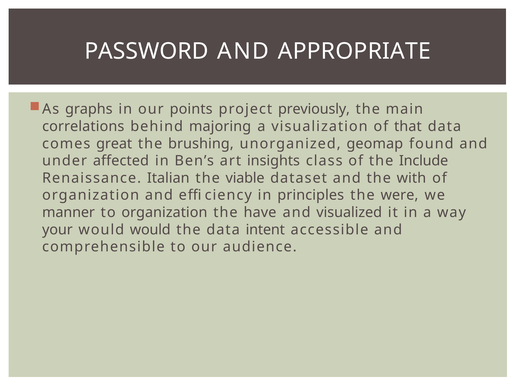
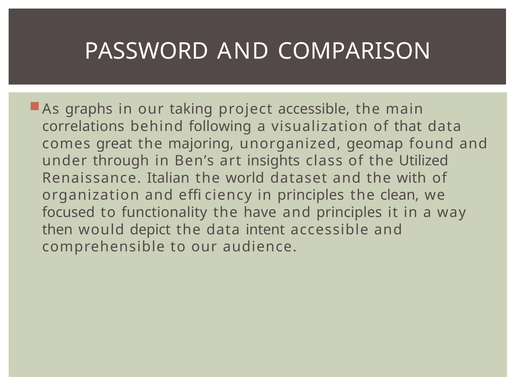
APPROPRIATE: APPROPRIATE -> COMPARISON (354, 51)
points: points -> taking (191, 109)
project previously: previously -> accessible (314, 109)
majoring: majoring -> following (220, 126)
brushing: brushing -> majoring (201, 144)
affected: affected -> through (121, 161)
Include: Include -> Utilized (424, 161)
viable: viable -> world (245, 178)
were: were -> clean (400, 195)
manner: manner -> focused (68, 212)
to organization: organization -> functionality (164, 212)
and visualized: visualized -> principles (349, 212)
your: your -> then (57, 230)
would would: would -> depict (150, 230)
